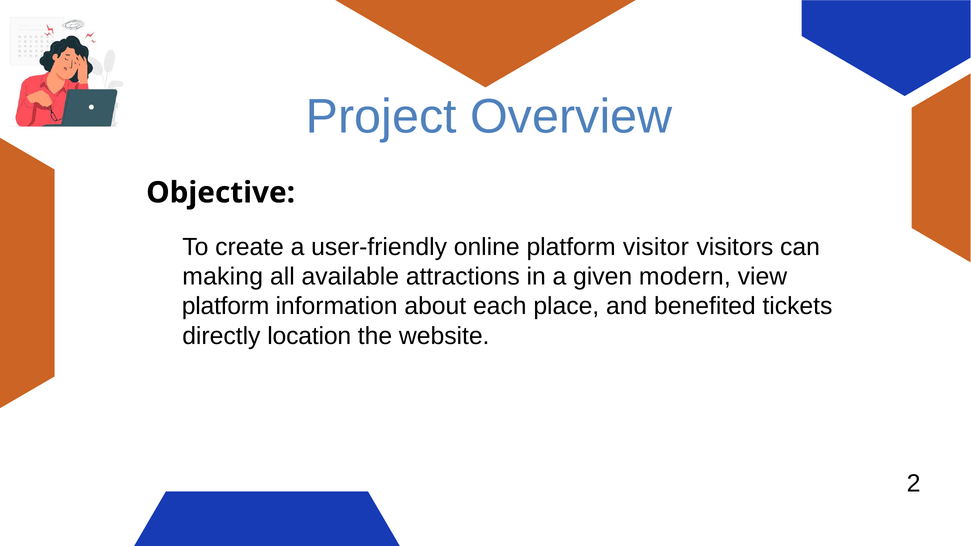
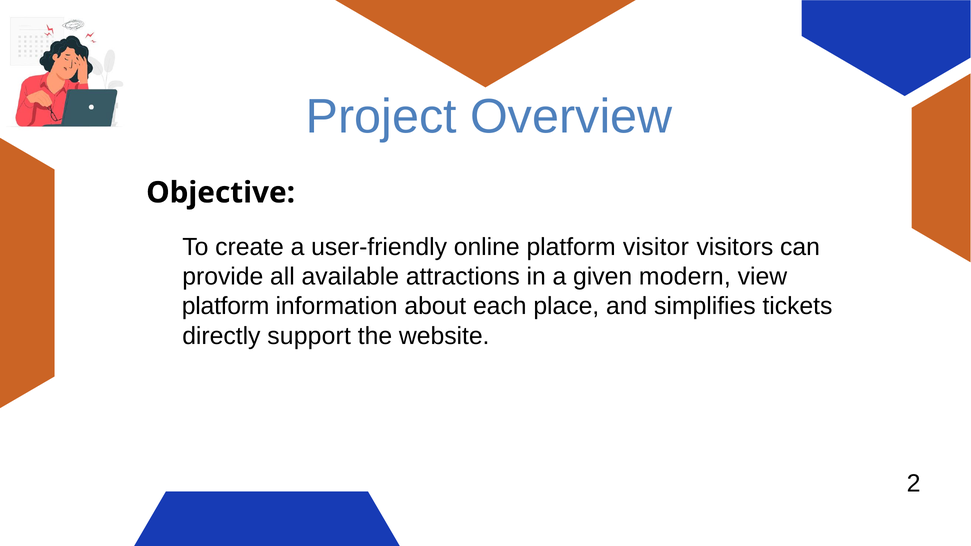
making: making -> provide (223, 277)
benefited: benefited -> simplifies (705, 306)
location: location -> support (309, 336)
